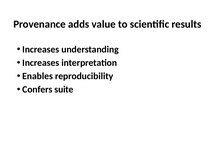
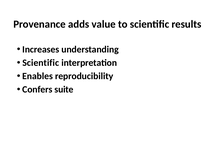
Increases: Increases -> Scientific (41, 62)
